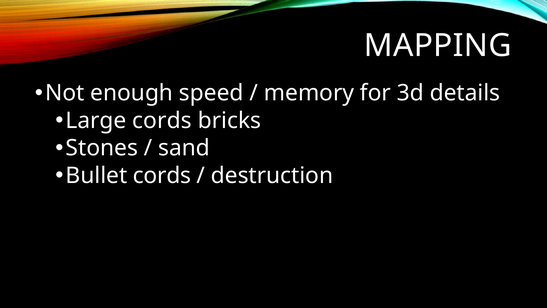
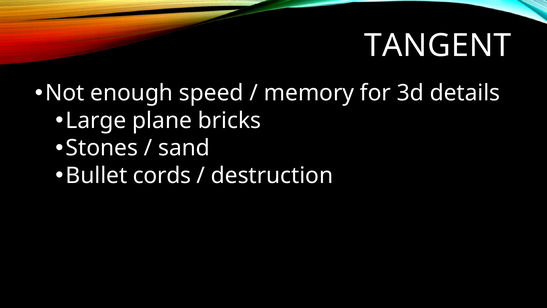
MAPPING: MAPPING -> TANGENT (438, 45)
Large cords: cords -> plane (162, 120)
